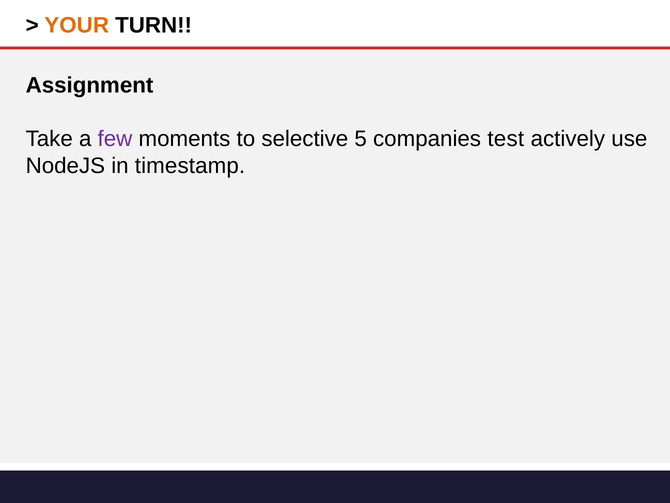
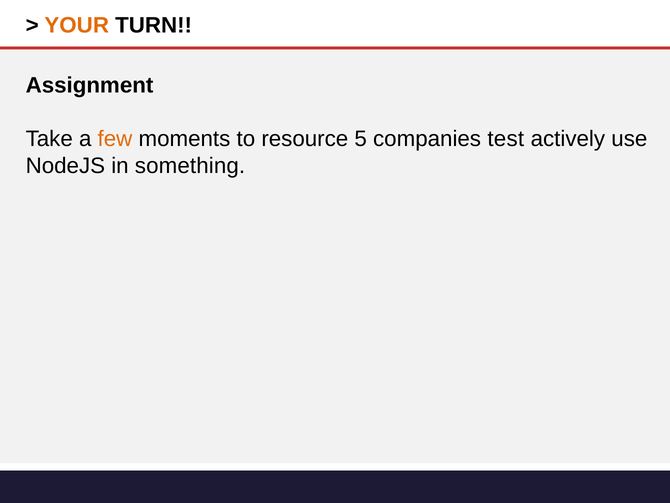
few colour: purple -> orange (115, 139)
selective: selective -> resource (305, 139)
timestamp: timestamp -> something (190, 166)
